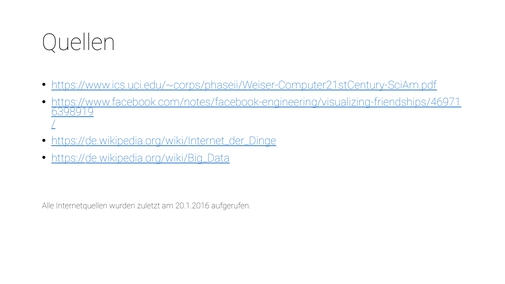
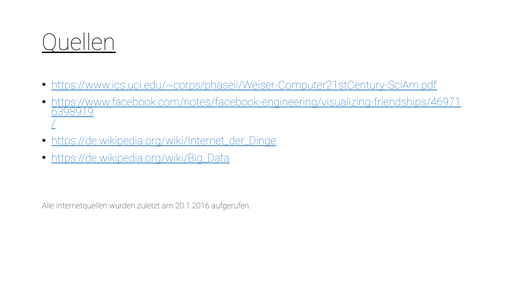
Quellen underline: none -> present (79, 42)
